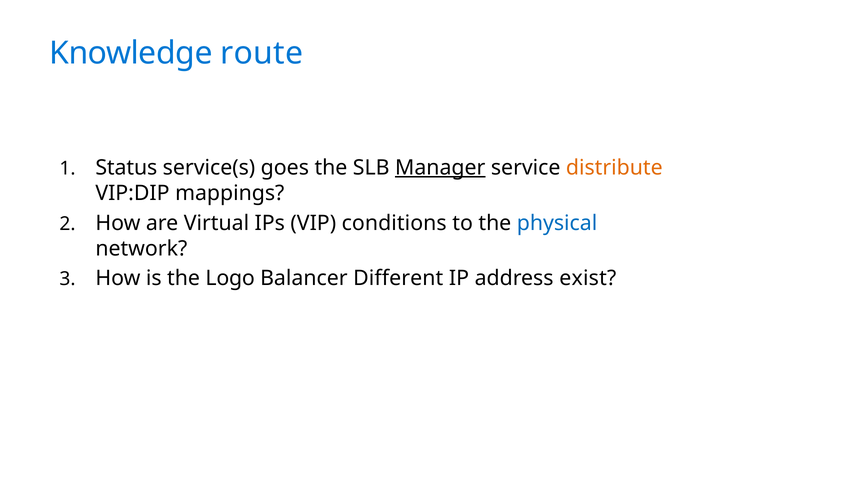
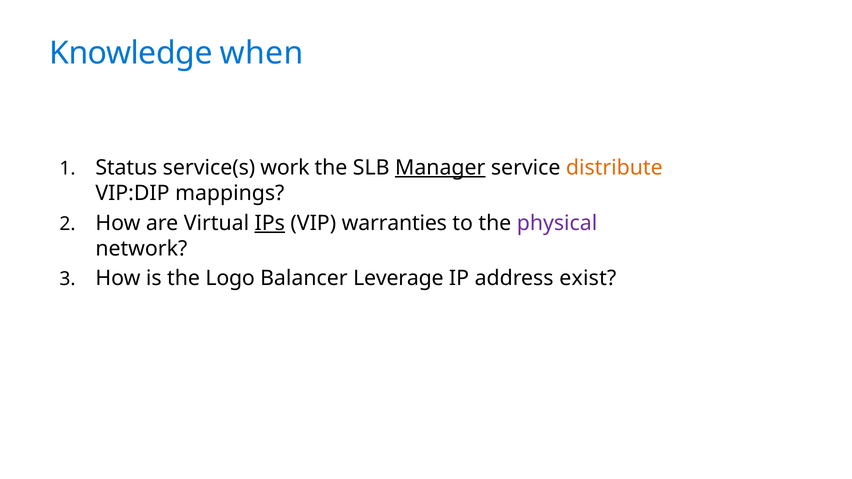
route: route -> when (262, 53)
goes: goes -> work (285, 168)
IPs underline: none -> present (270, 223)
conditions: conditions -> warranties (394, 223)
physical colour: blue -> purple (557, 223)
Different: Different -> Leverage (398, 279)
